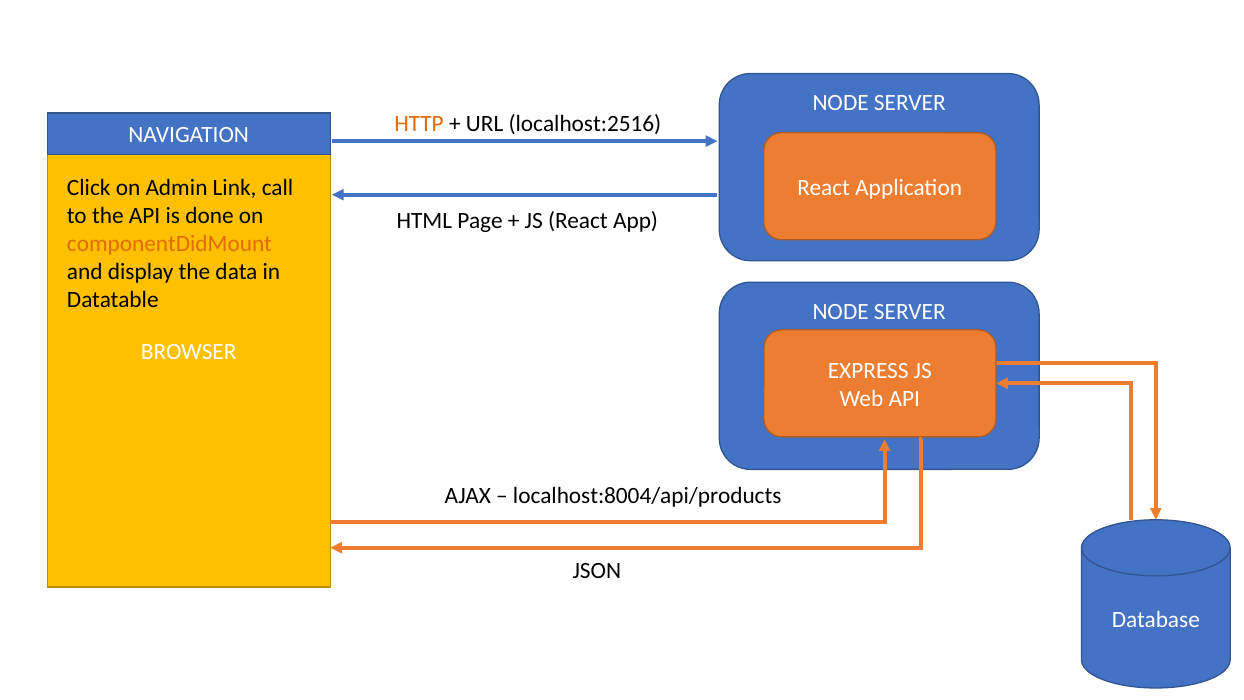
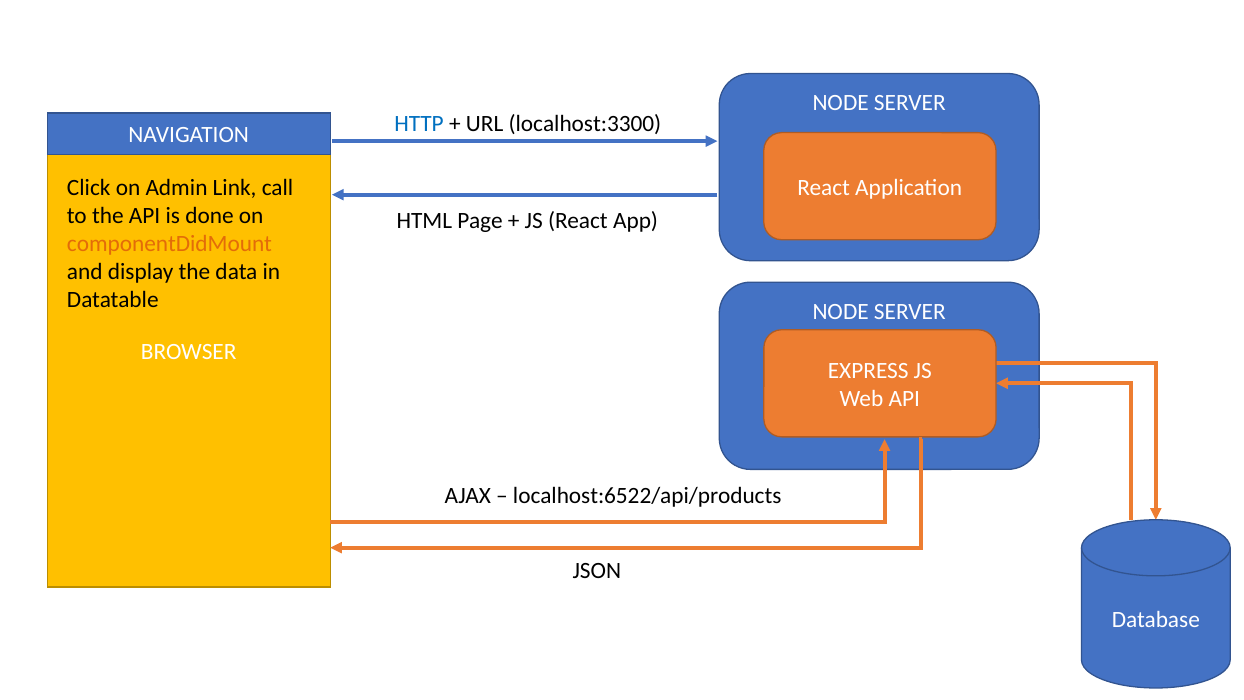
HTTP colour: orange -> blue (419, 124)
localhost:2516: localhost:2516 -> localhost:3300 (585, 124)
localhost:8004/api/products: localhost:8004/api/products -> localhost:6522/api/products (647, 496)
